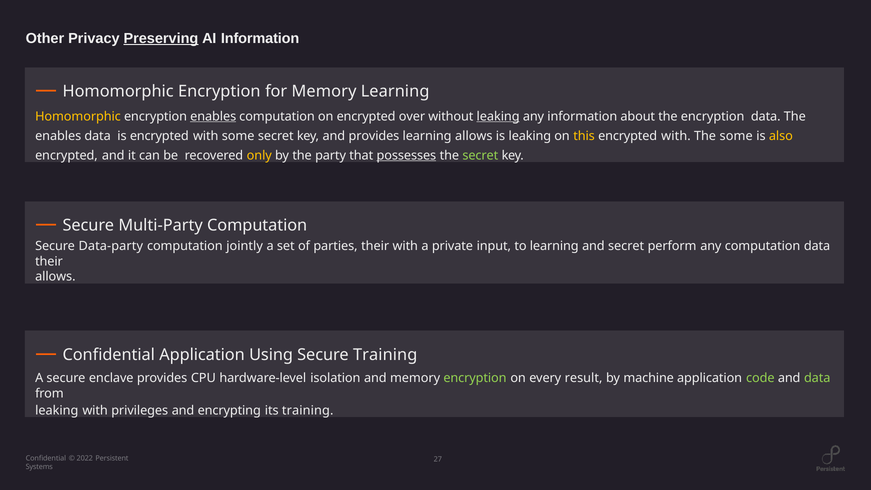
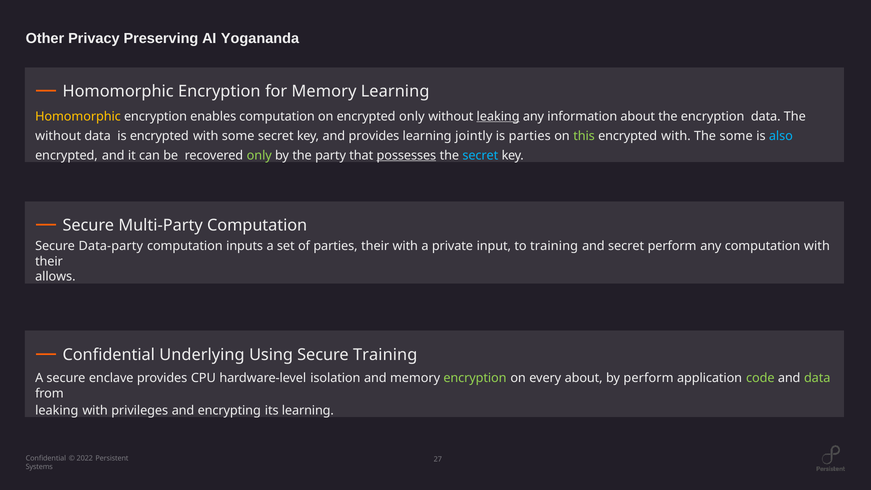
Preserving underline: present -> none (161, 38)
AI Information: Information -> Yogananda (260, 38)
enables underline: present -> none (213, 116)
encrypted over: over -> only (412, 116)
enables: enables -> without (58, 136)
learning allows: allows -> jointly (474, 136)
is leaking: leaking -> parties (530, 136)
this colour: yellow -> light green (584, 136)
also colour: yellow -> light blue (781, 136)
only colour: yellow -> light green (259, 155)
secret colour: light green -> light blue (480, 155)
jointly: jointly -> inputs (245, 246)
to learning: learning -> training (554, 246)
computation data: data -> with (817, 246)
Confidential Application: Application -> Underlying (202, 355)
every result: result -> about (584, 378)
by machine: machine -> perform (649, 378)
its training: training -> learning (308, 410)
